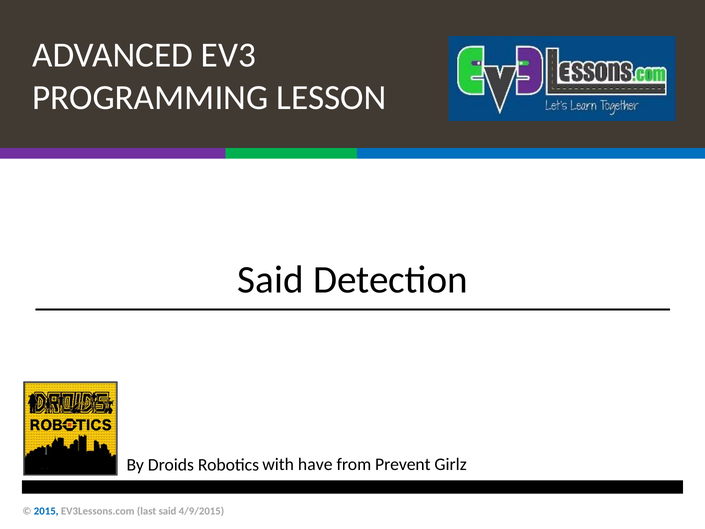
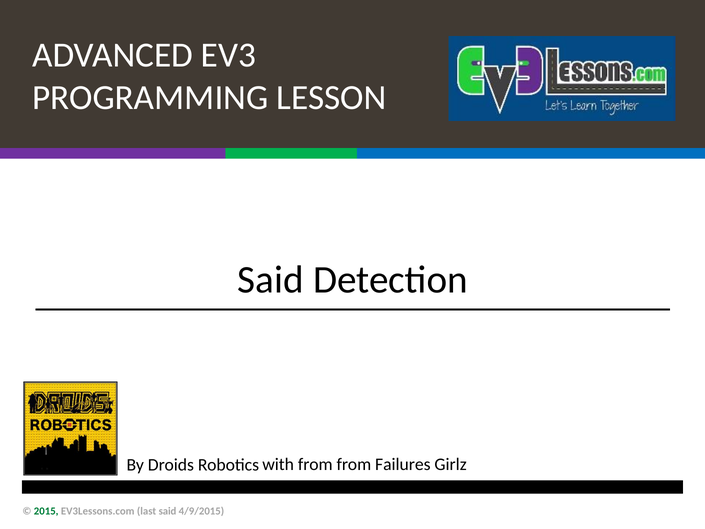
with have: have -> from (315, 464)
Prevent: Prevent -> Failures (403, 464)
2015 colour: blue -> green (46, 511)
